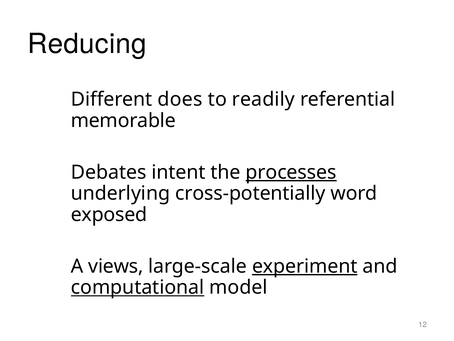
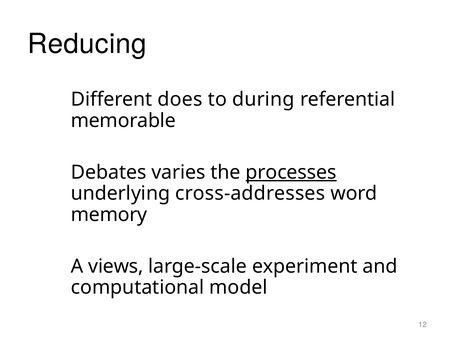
readily: readily -> during (263, 99)
intent: intent -> varies (178, 172)
cross-potentially: cross-potentially -> cross-addresses (250, 193)
exposed: exposed -> memory (109, 214)
experiment underline: present -> none (305, 266)
computational underline: present -> none (138, 287)
